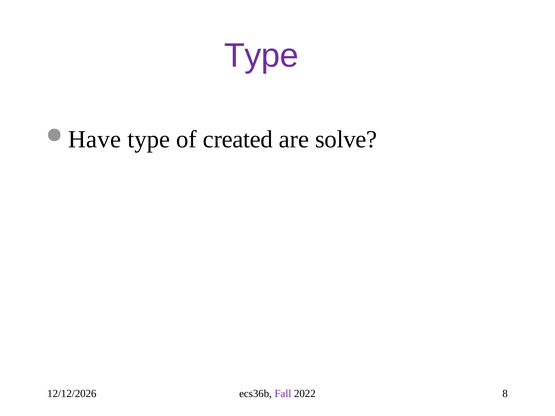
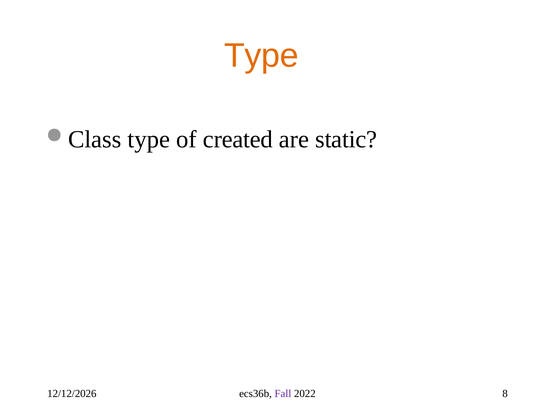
Type colour: purple -> orange (261, 56)
Have: Have -> Class (95, 140)
solve: solve -> static (346, 140)
